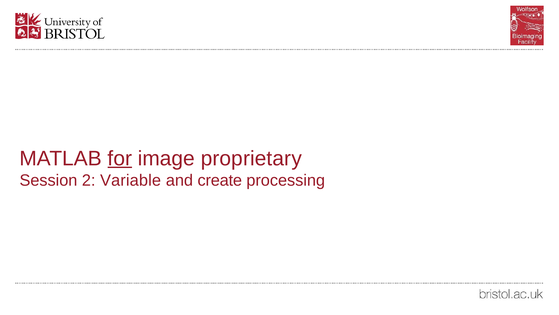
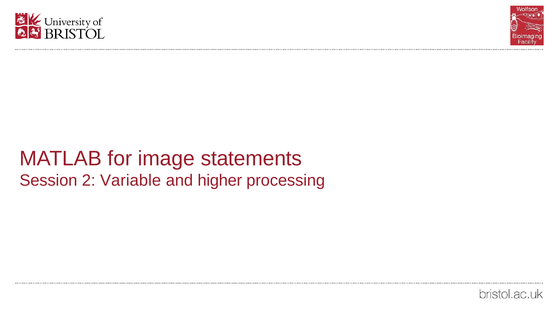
for underline: present -> none (120, 158)
proprietary: proprietary -> statements (251, 158)
create: create -> higher (220, 180)
